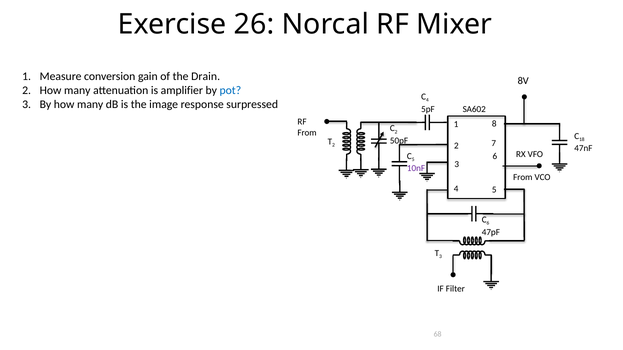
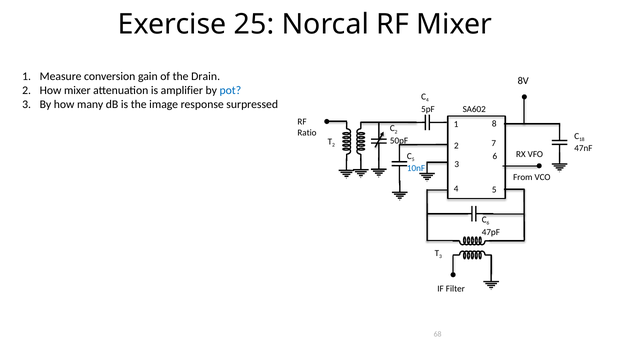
26: 26 -> 25 (254, 24)
2 How many: many -> mixer (77, 91)
From: From -> Ratio (307, 133)
10nF colour: purple -> blue (416, 169)
